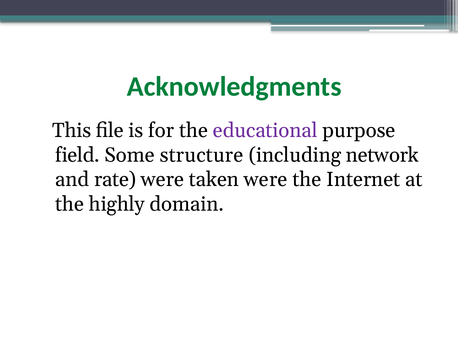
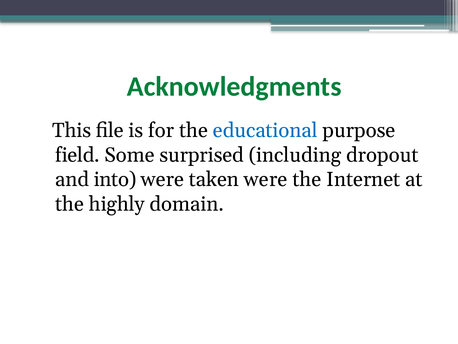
educational colour: purple -> blue (265, 130)
structure: structure -> surprised (202, 155)
network: network -> dropout (382, 155)
rate: rate -> into (115, 179)
